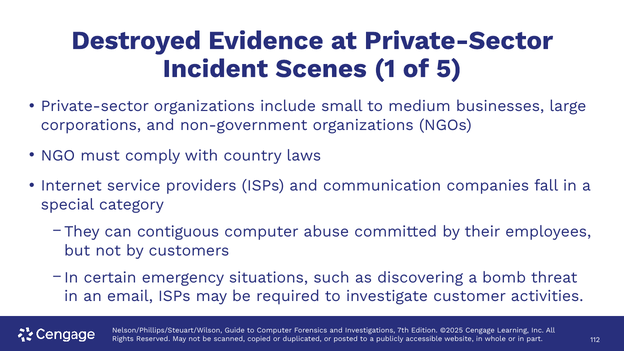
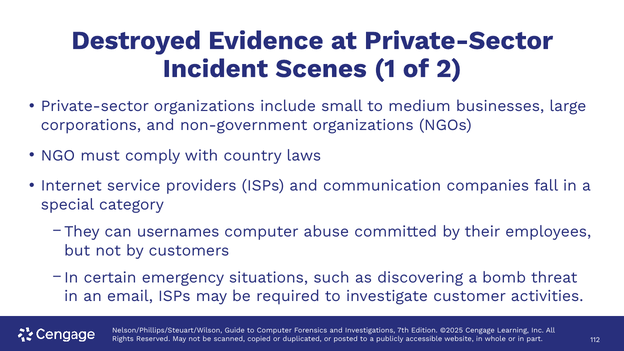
5: 5 -> 2 (449, 69)
contiguous: contiguous -> usernames (178, 232)
